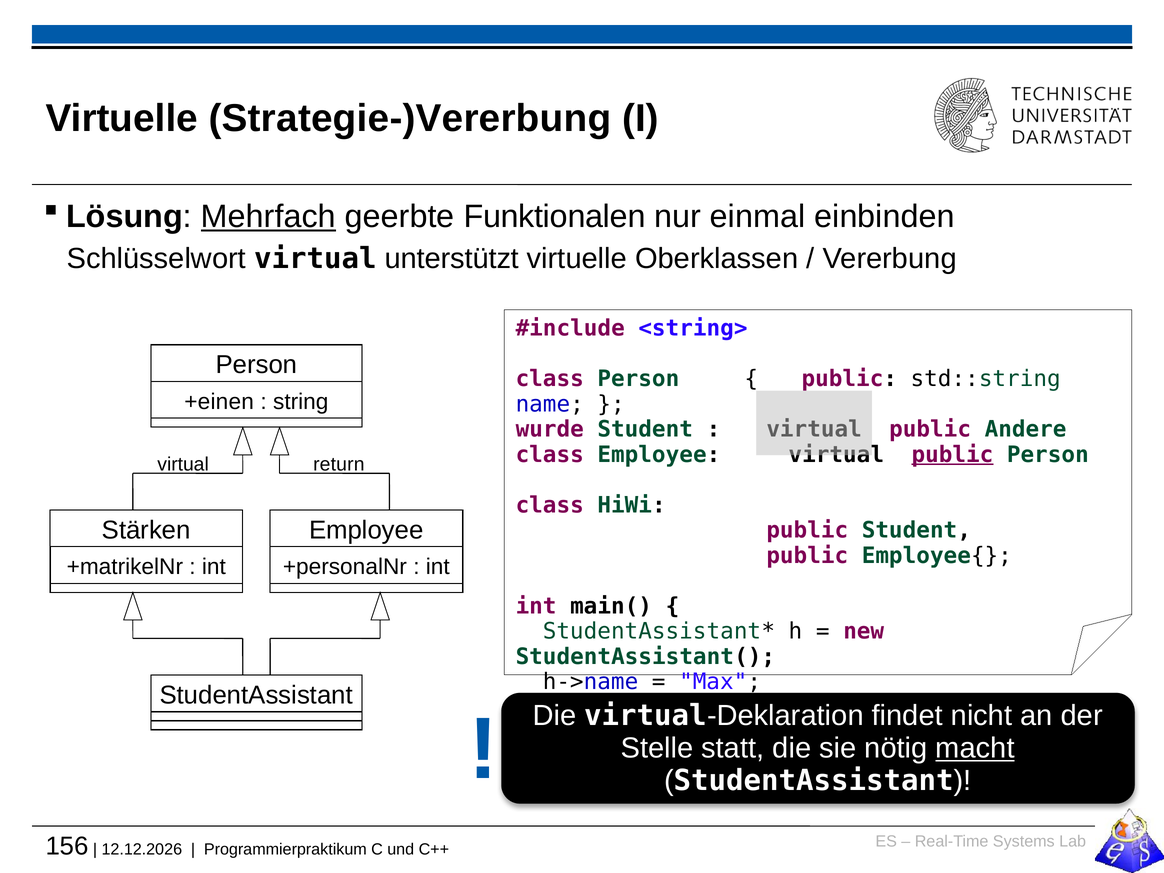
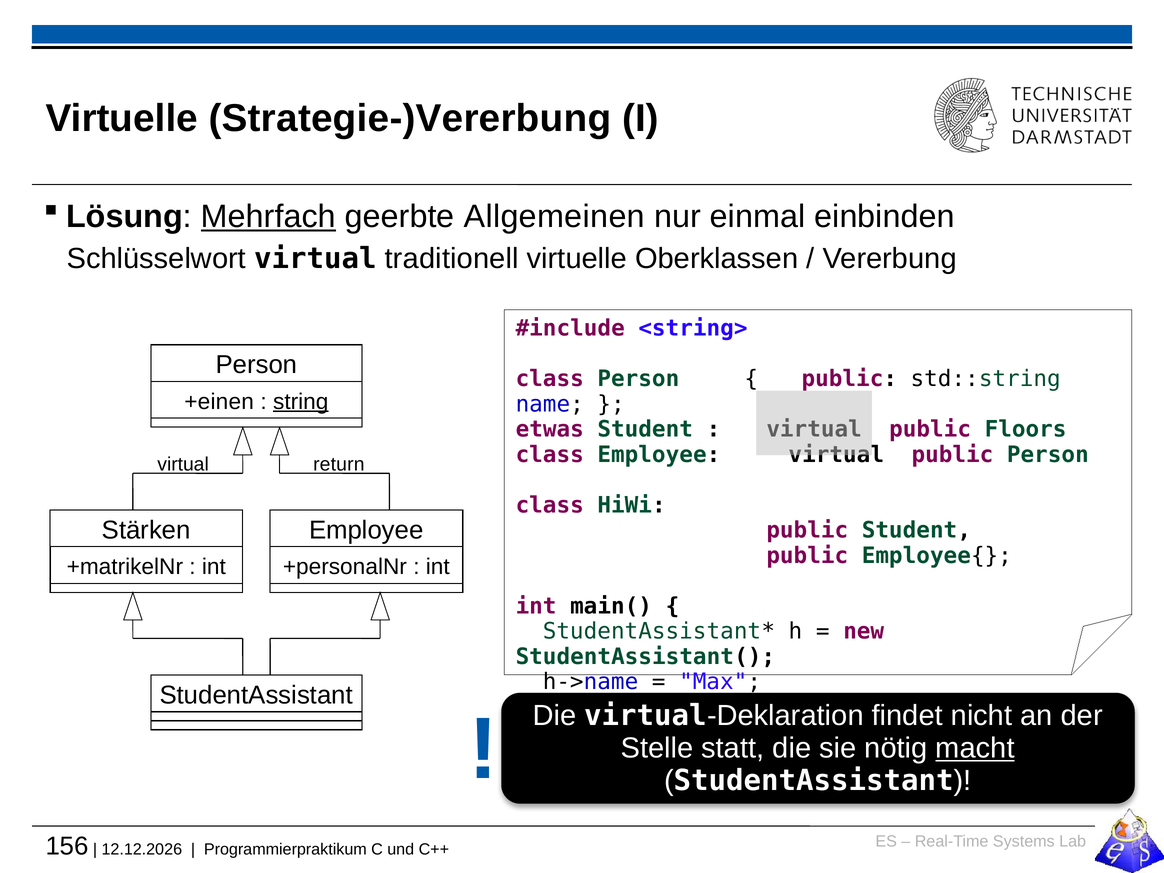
Funktionalen: Funktionalen -> Allgemeinen (554, 216)
unterstützt: unterstützt -> traditionell (452, 259)
string underline: none -> present (301, 402)
wurde: wurde -> etwas (550, 429)
Andere: Andere -> Floors (1026, 429)
public underline: present -> none (952, 455)
